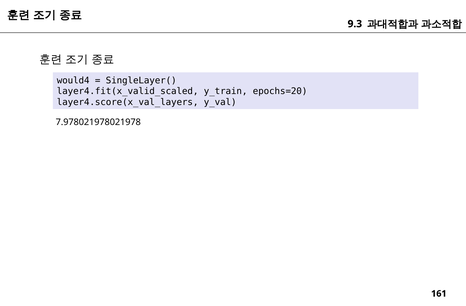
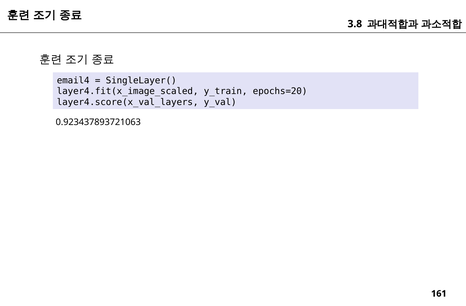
9.3: 9.3 -> 3.8 (355, 24)
would4: would4 -> email4 (73, 80)
layer4.fit(x_valid_scaled: layer4.fit(x_valid_scaled -> layer4.fit(x_image_scaled (128, 91)
7.978021978021978: 7.978021978021978 -> 0.923437893721063 (98, 122)
